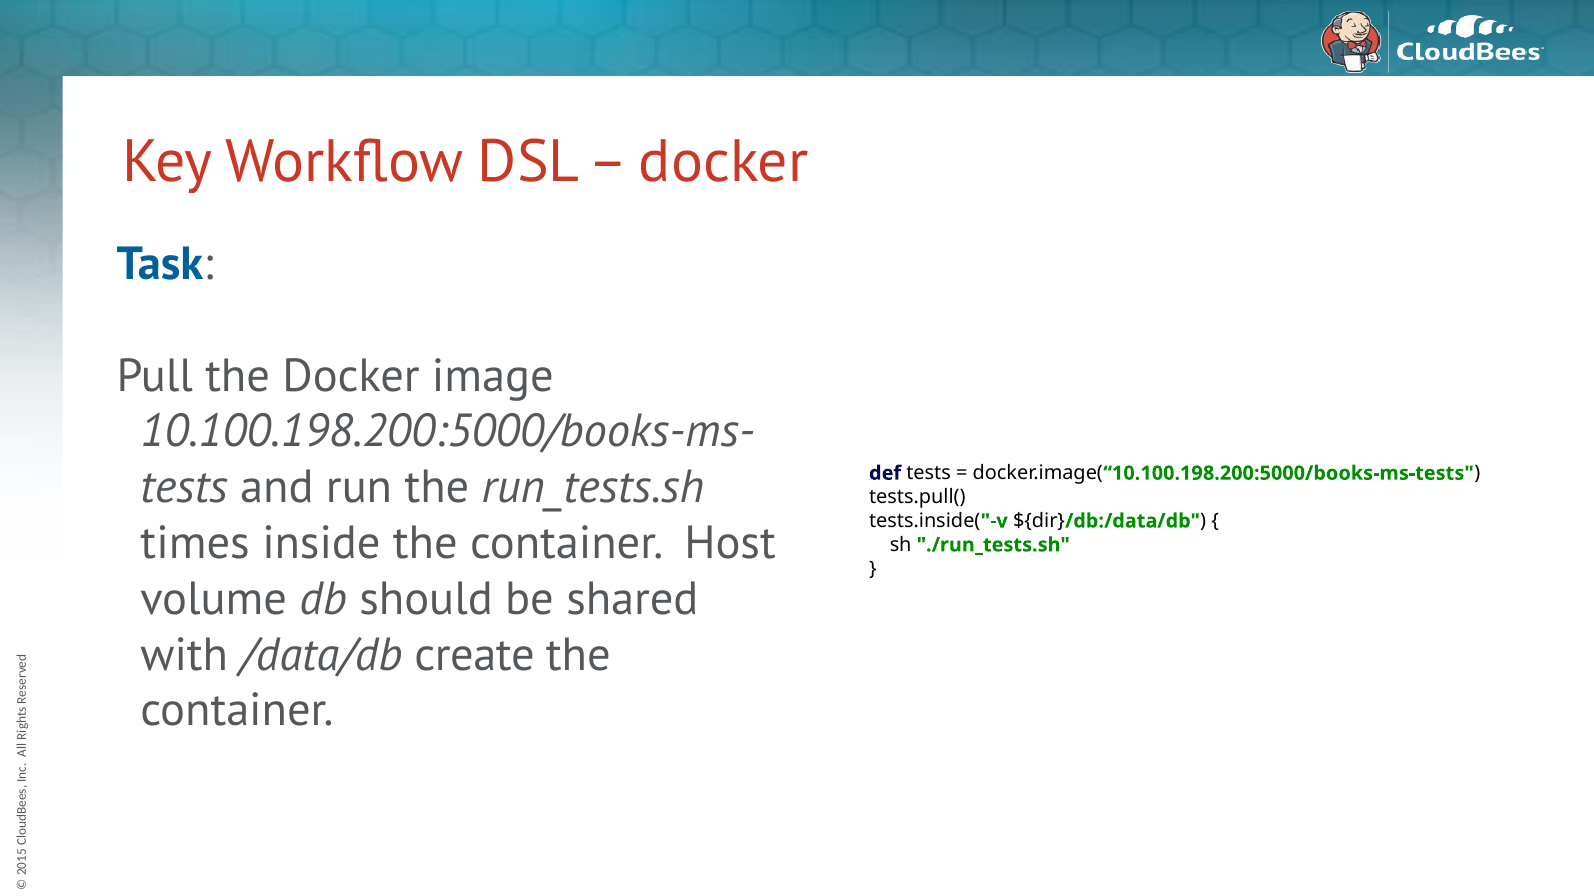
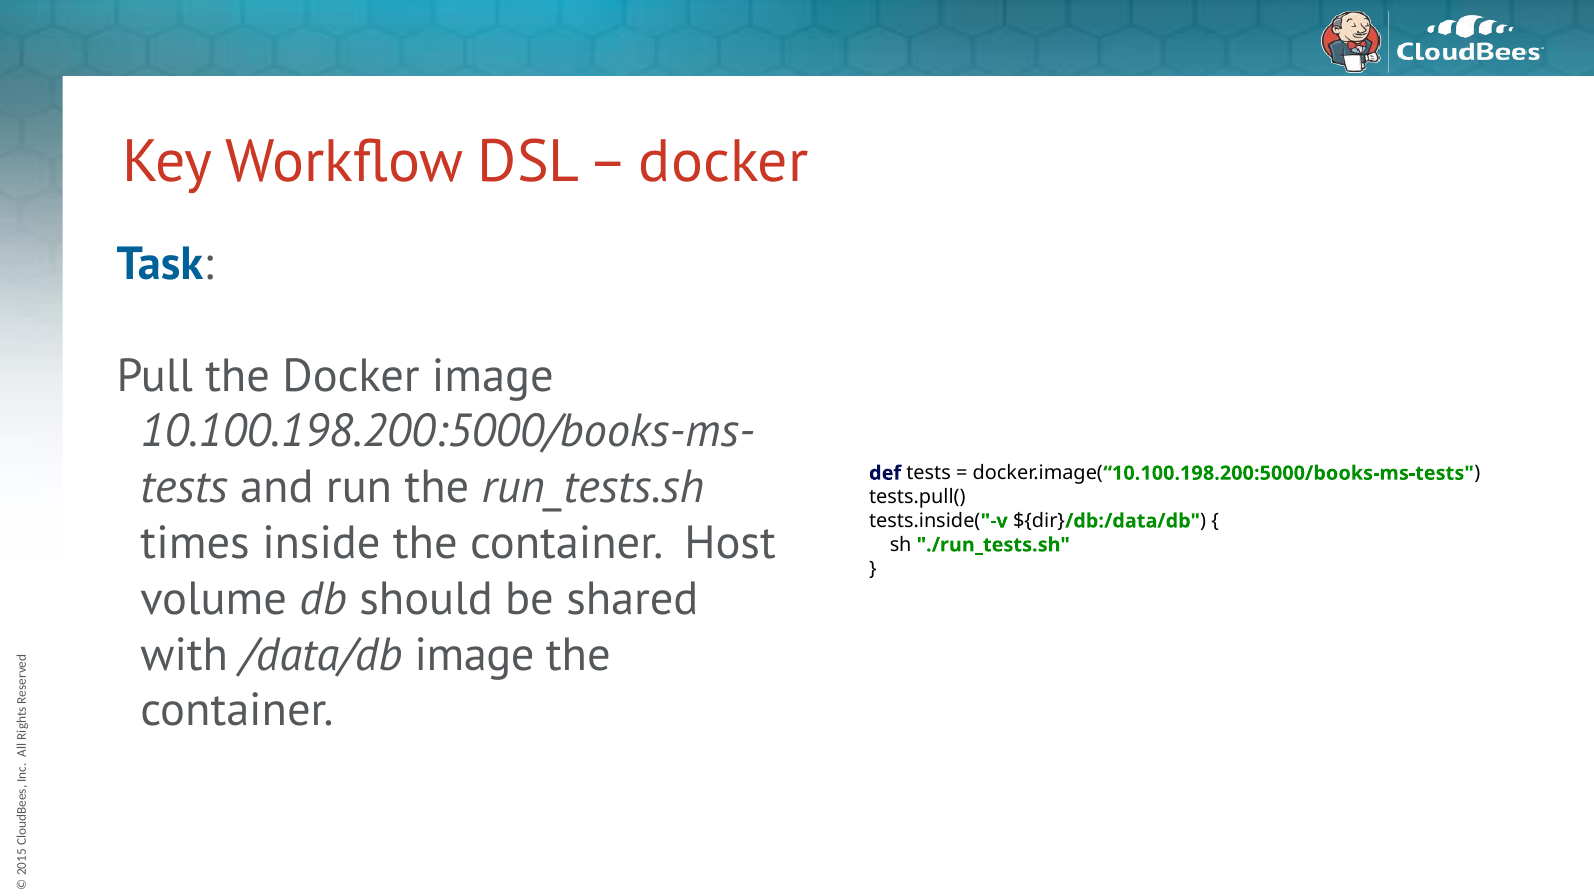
/data/db create: create -> image (475, 655)
